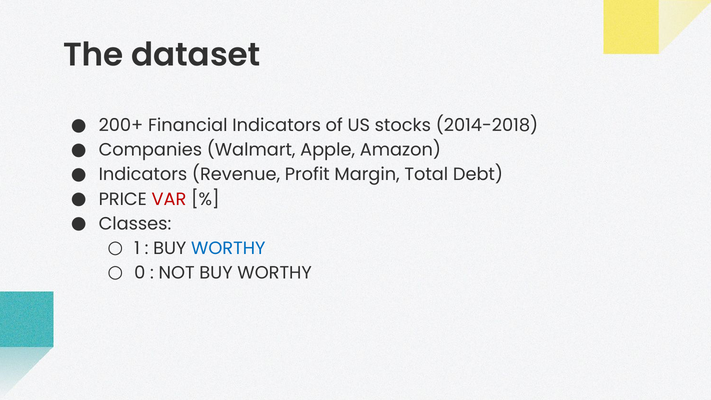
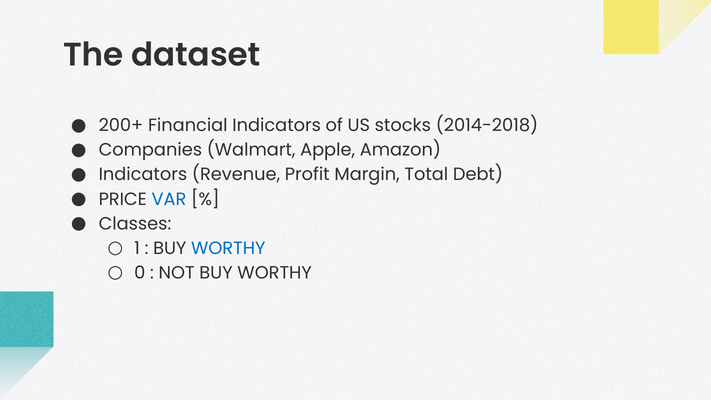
VAR colour: red -> blue (169, 199)
